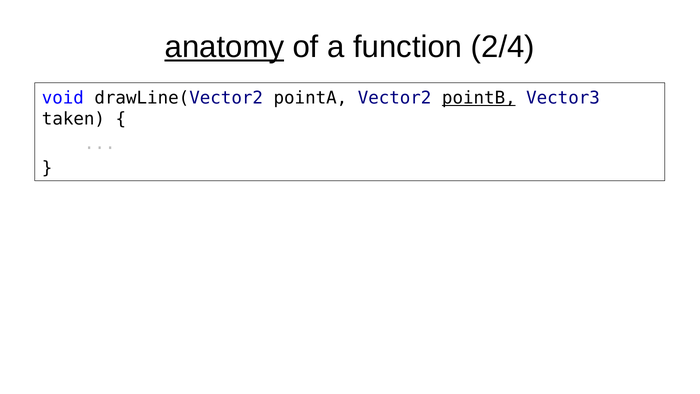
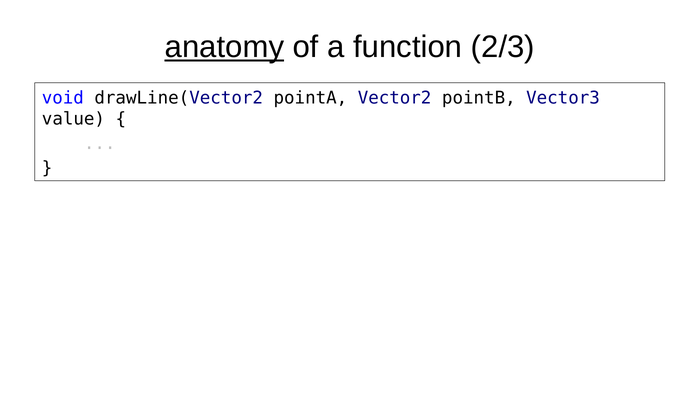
2/4: 2/4 -> 2/3 (503, 47)
pointB underline: present -> none (479, 98)
taken: taken -> value (73, 119)
